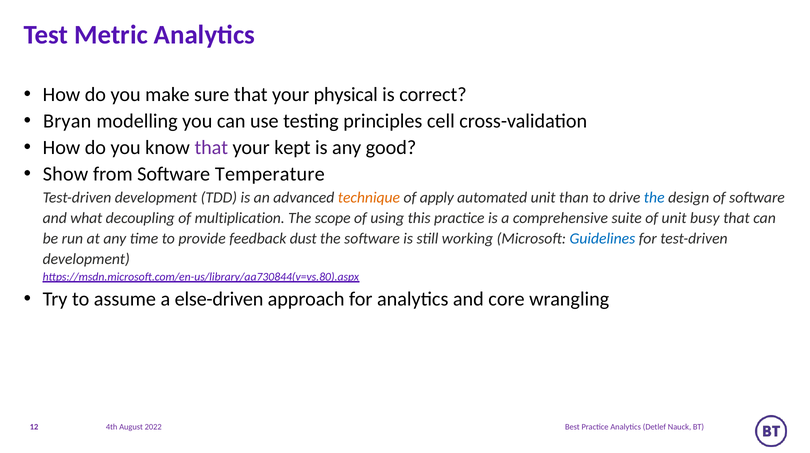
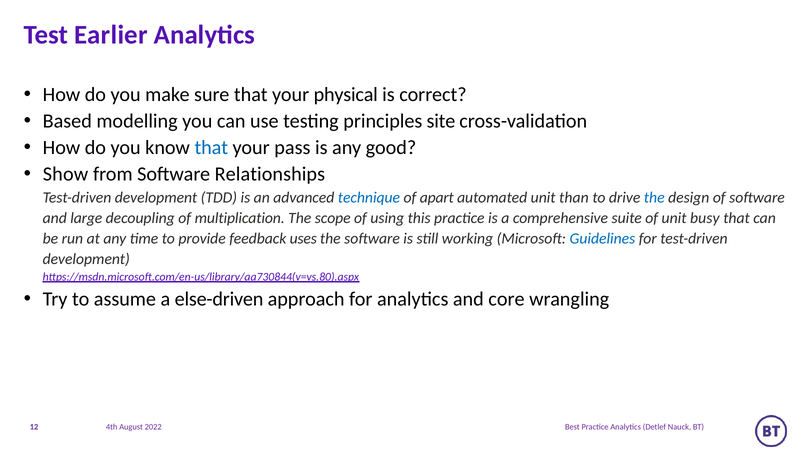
Metric: Metric -> Earlier (111, 35)
Bryan: Bryan -> Based (67, 121)
cell: cell -> site (441, 121)
that colour: purple -> blue (211, 148)
kept: kept -> pass (292, 148)
Temperature: Temperature -> Relationships (270, 174)
technique colour: orange -> blue (369, 197)
apply: apply -> apart (437, 197)
what: what -> large (86, 218)
dust: dust -> uses (303, 238)
